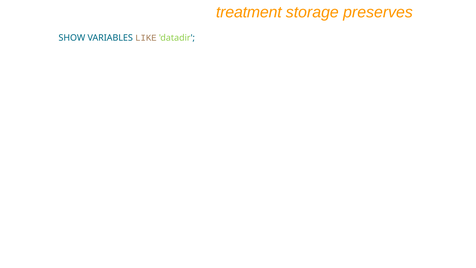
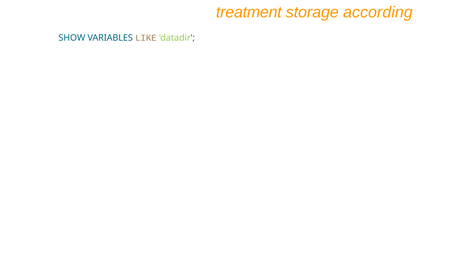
preserves: preserves -> according (378, 12)
